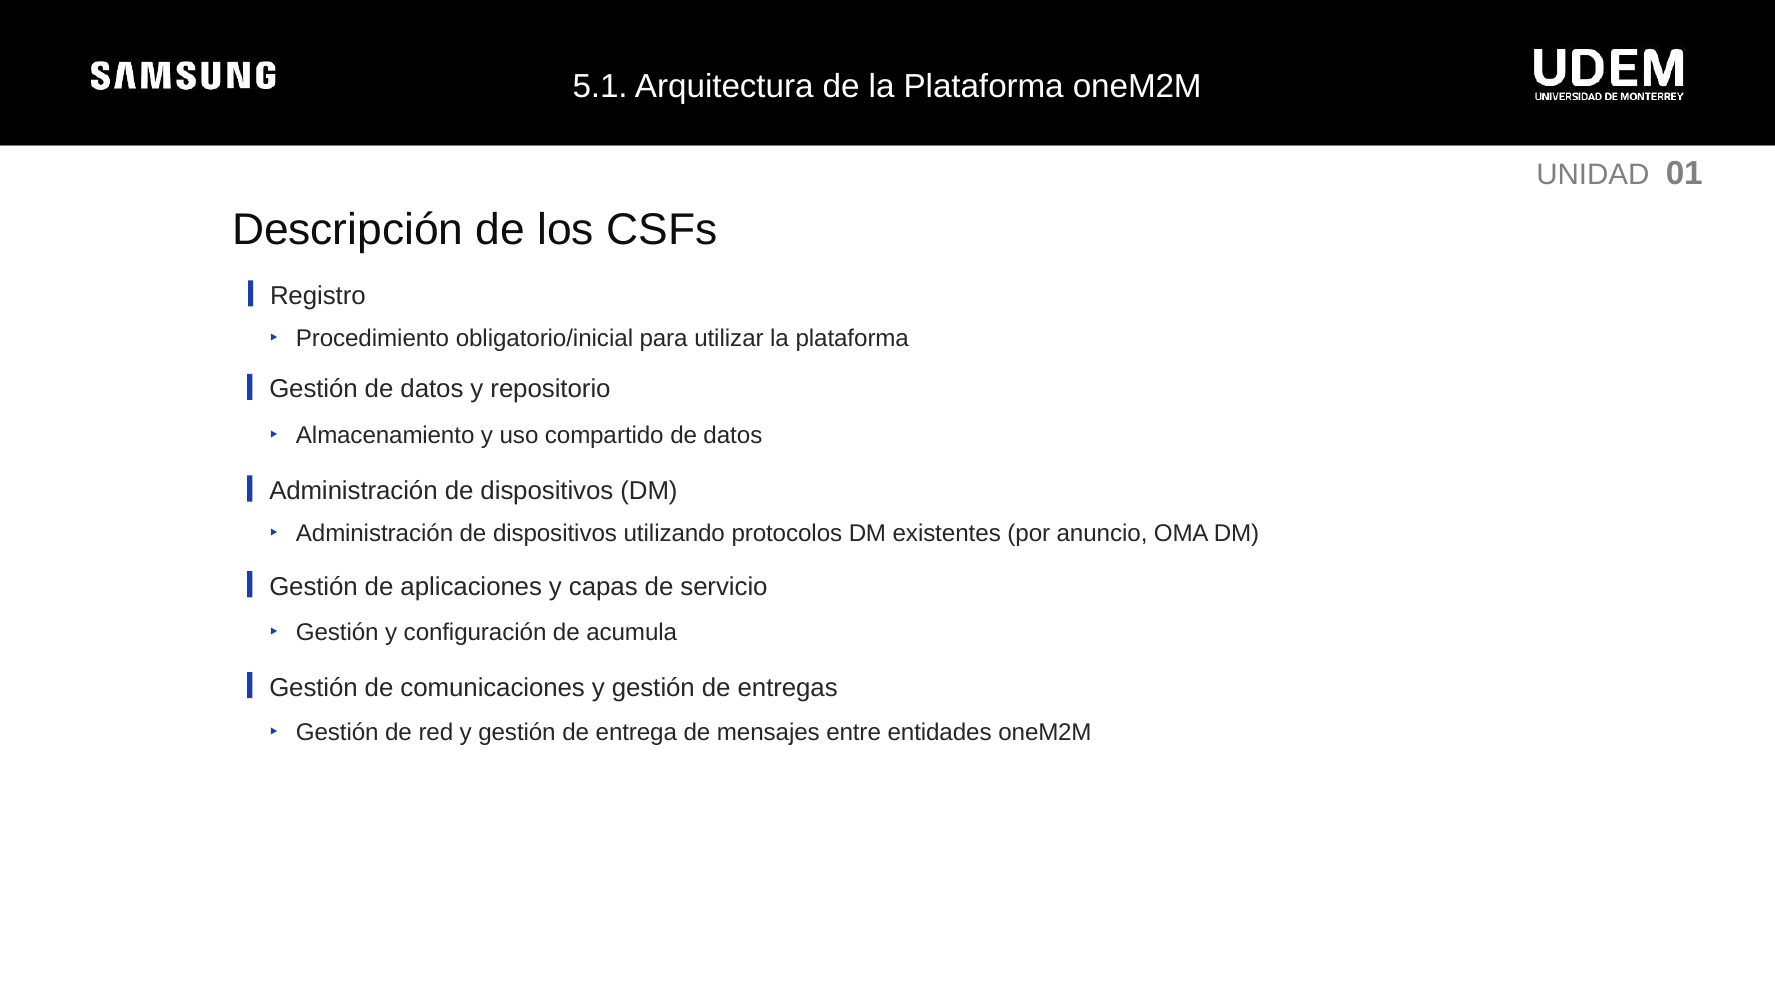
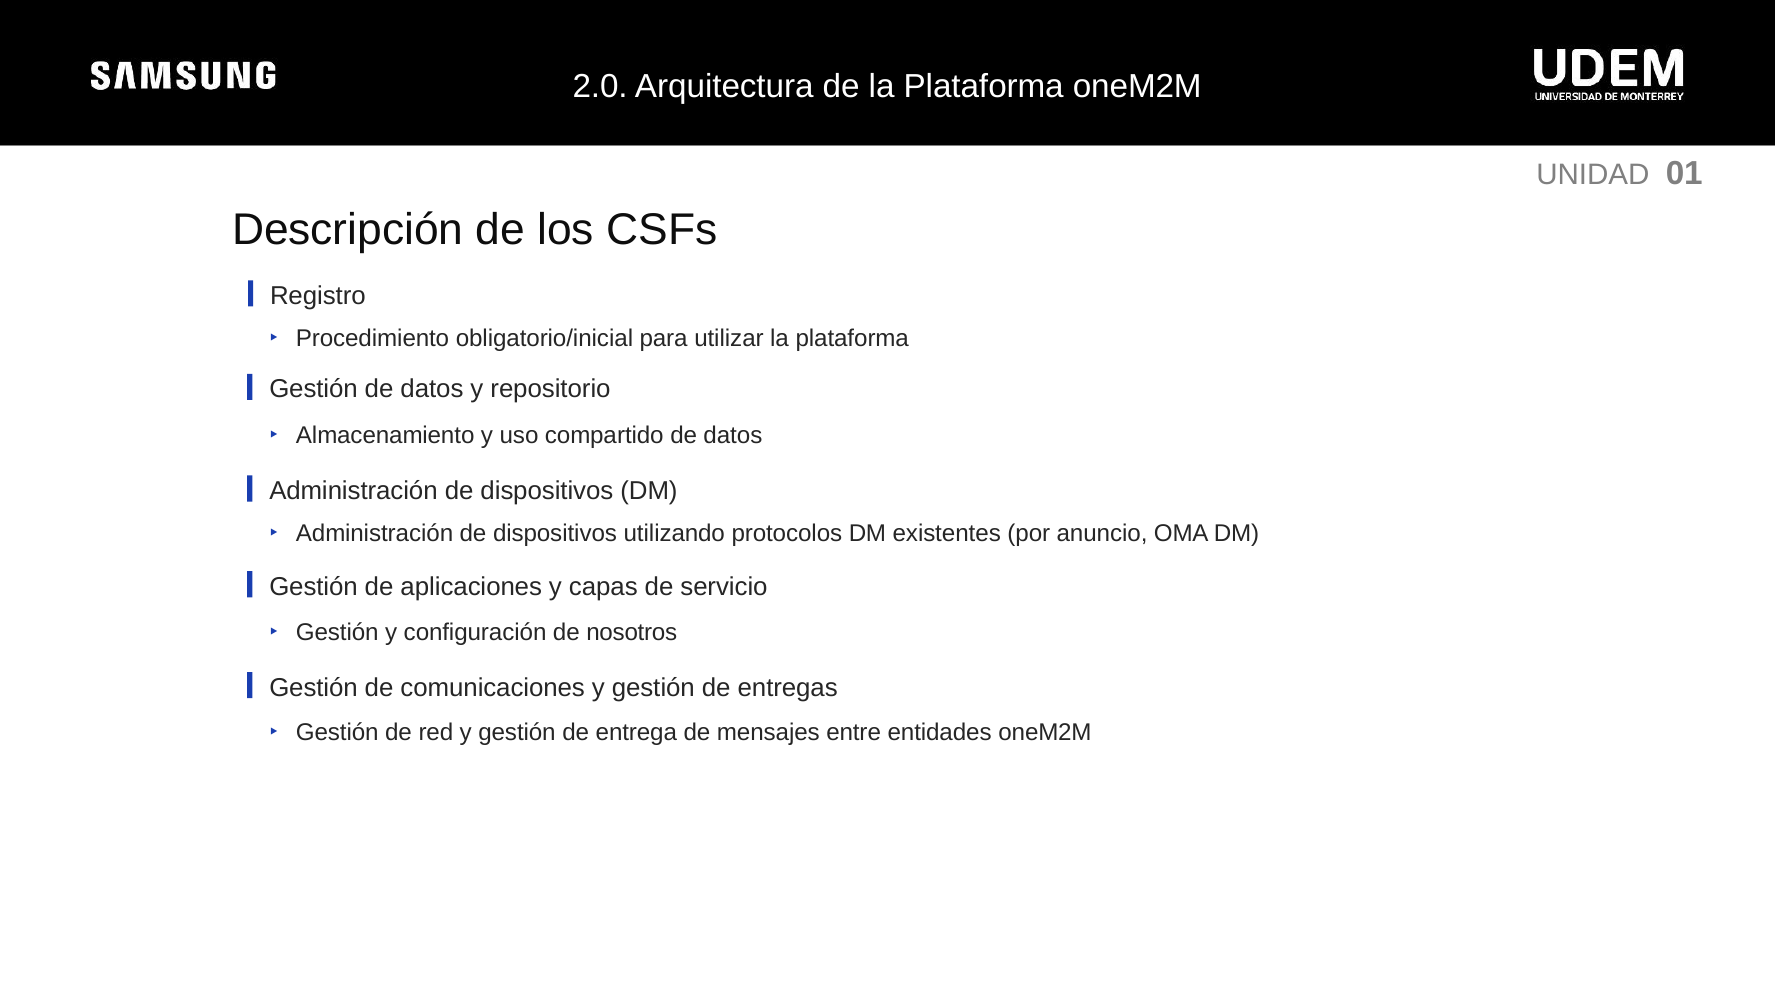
5.1: 5.1 -> 2.0 (600, 86)
acumula: acumula -> nosotros (632, 633)
